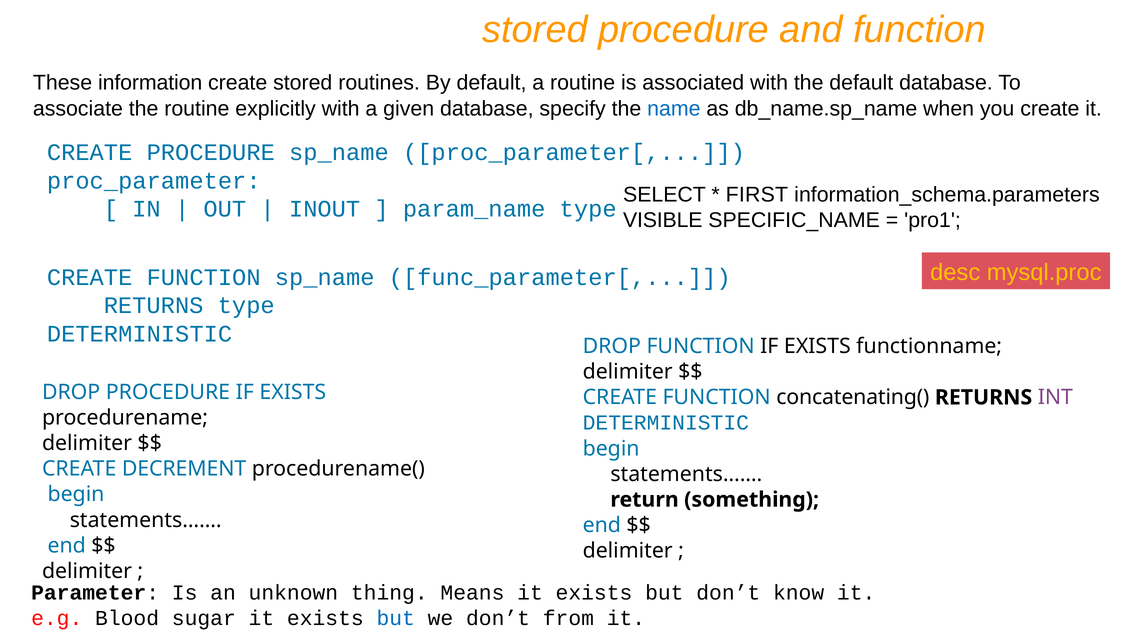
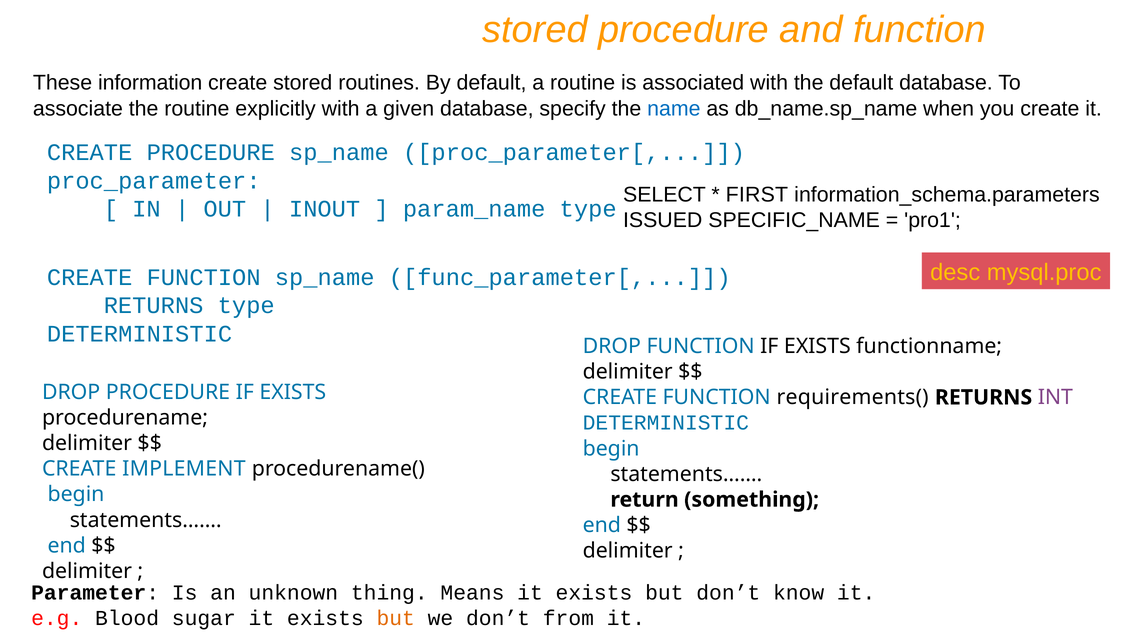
VISIBLE: VISIBLE -> ISSUED (663, 220)
concatenating(: concatenating( -> requirements( (853, 398)
DECREMENT: DECREMENT -> IMPLEMENT (184, 469)
but colour: blue -> orange (396, 619)
